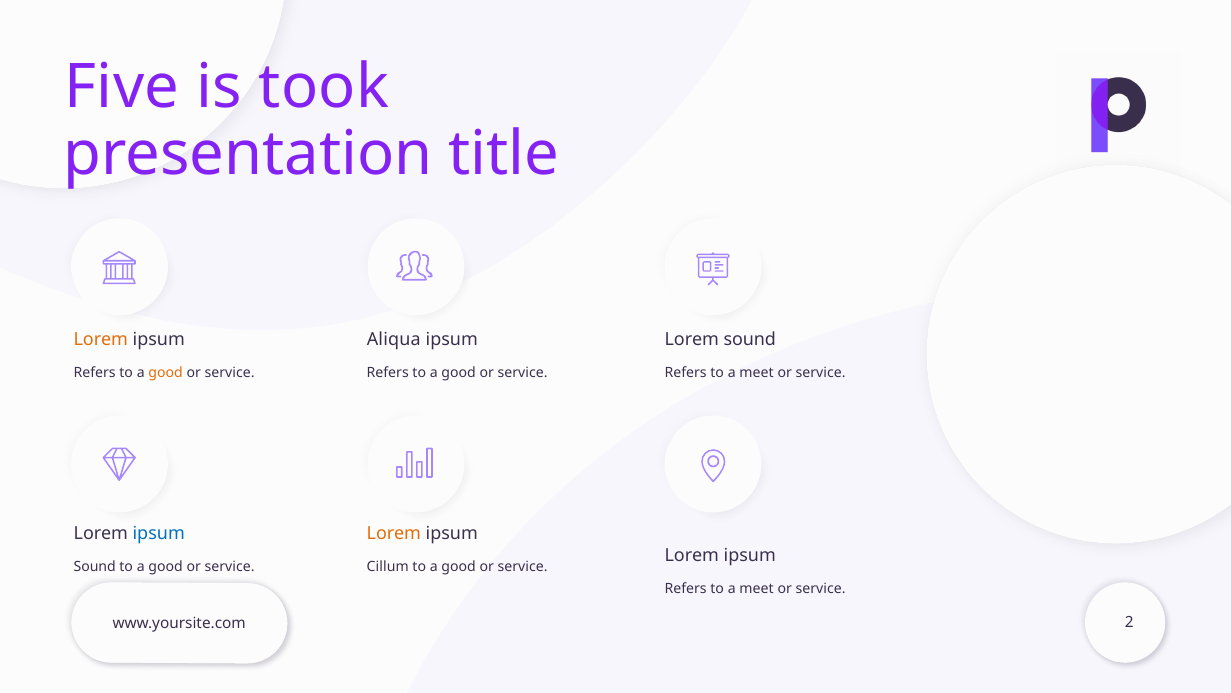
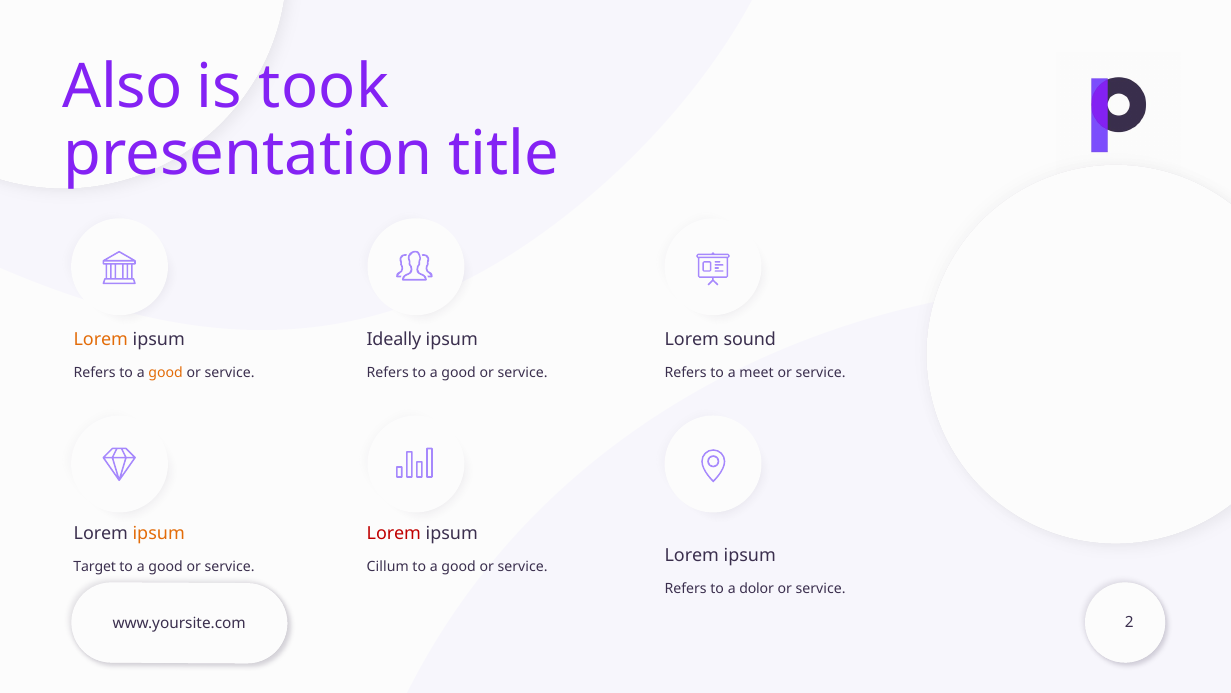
Five: Five -> Also (122, 87)
Aliqua: Aliqua -> Ideally (394, 339)
ipsum colour: blue -> orange (159, 534)
Lorem colour: orange -> red (394, 534)
Sound: Sound -> Target (95, 567)
meet: meet -> dolor (757, 588)
